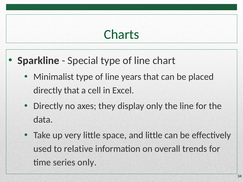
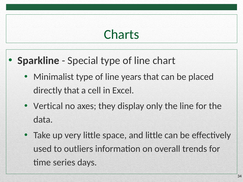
Directly: Directly -> Vertical (48, 106)
relative: relative -> outliers (78, 149)
series only: only -> days (87, 163)
